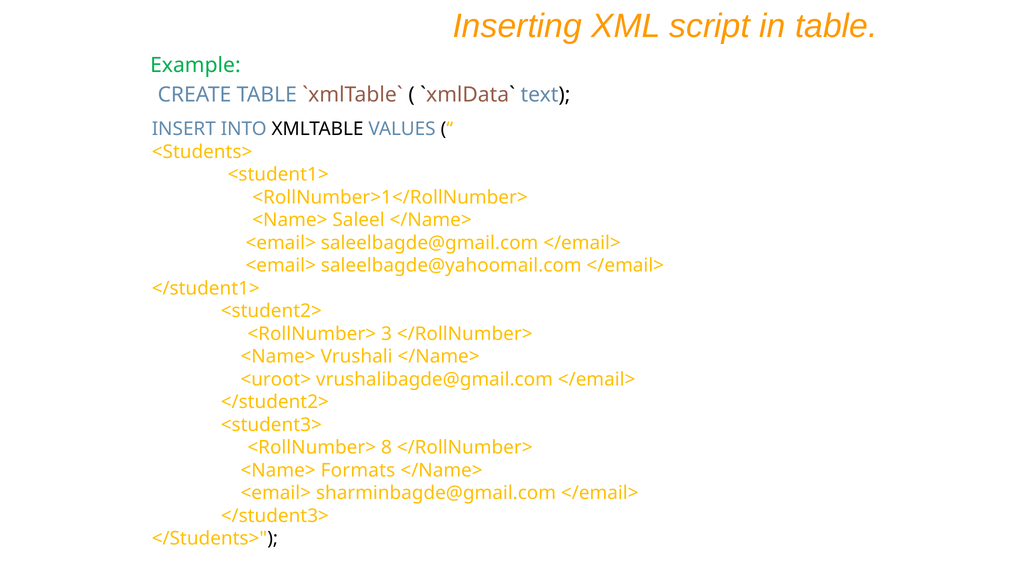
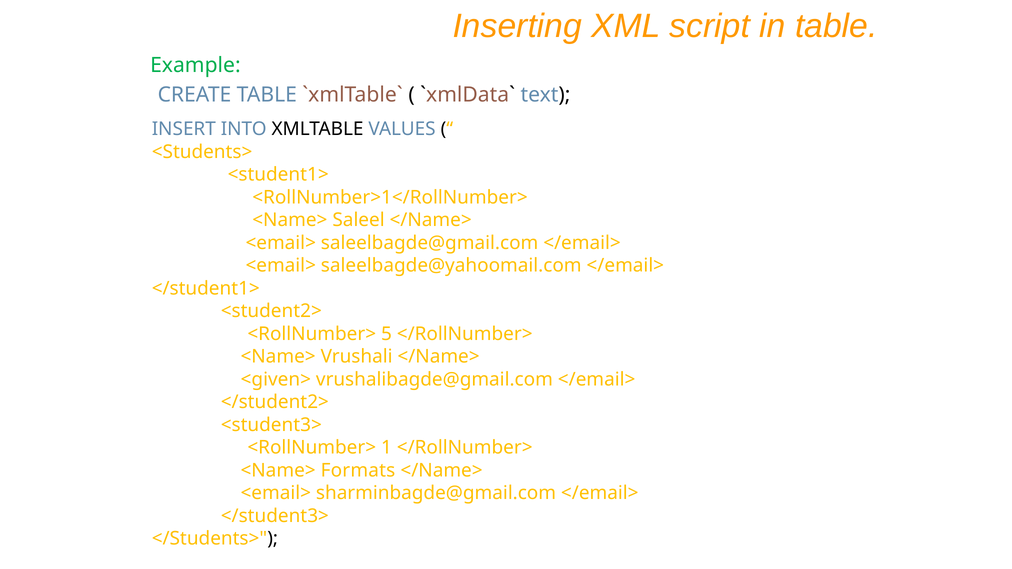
3: 3 -> 5 (386, 334)
<uroot>: <uroot> -> <given> (276, 380)
8: 8 -> 1 (386, 448)
